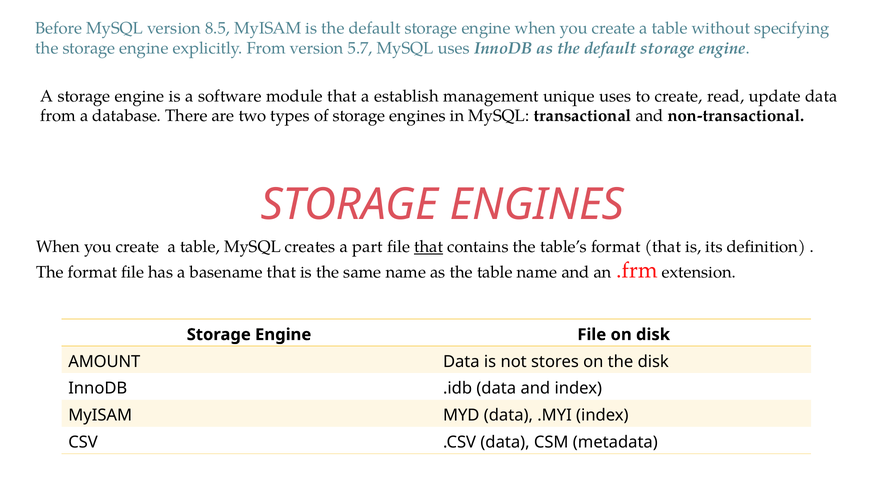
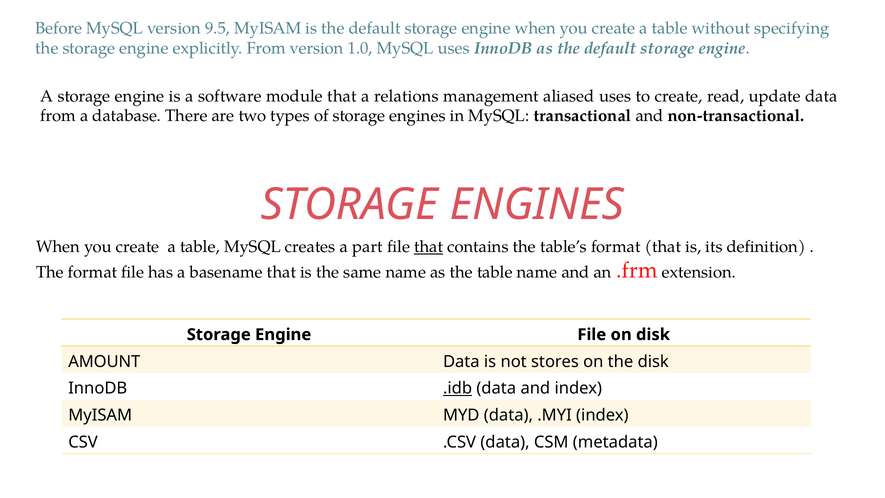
8.5: 8.5 -> 9.5 (218, 28)
5.7: 5.7 -> 1.0 (360, 48)
establish: establish -> relations (406, 96)
unique: unique -> aliased (569, 96)
.idb underline: none -> present (458, 388)
